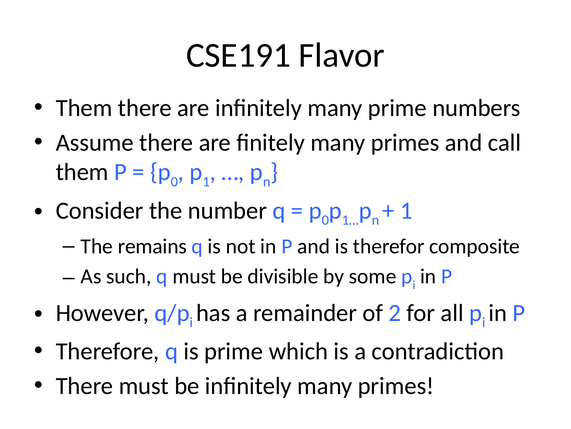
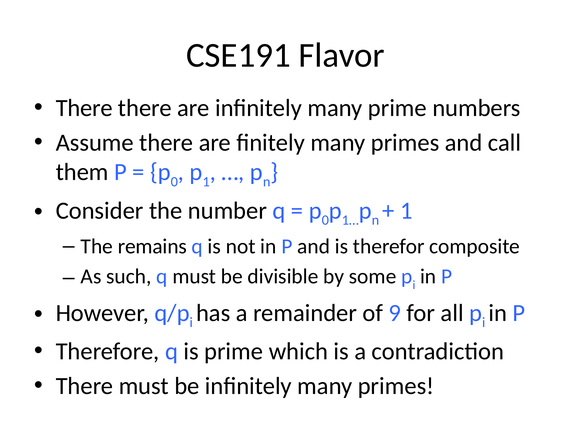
Them: Them -> There (84, 108)
2: 2 -> 9 (395, 312)
